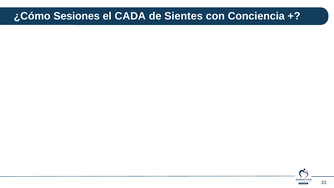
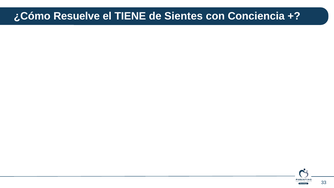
Sesiones: Sesiones -> Resuelve (77, 16)
CADA: CADA -> TIENE (130, 16)
